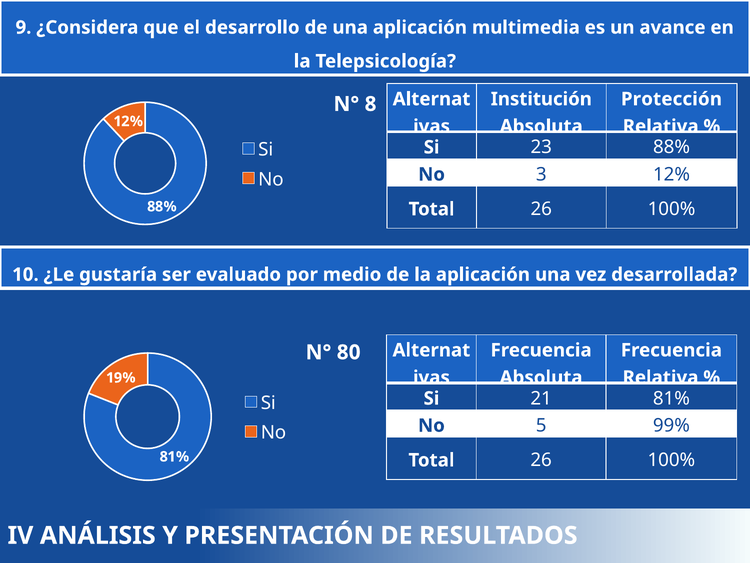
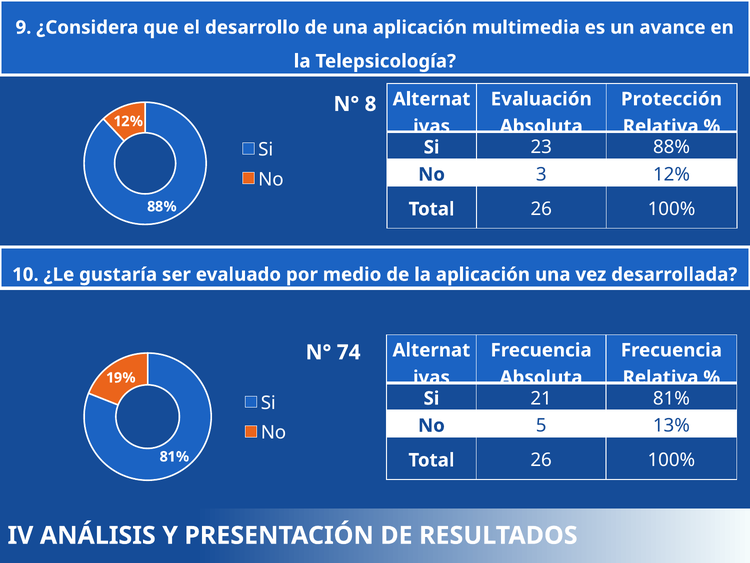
Institución: Institución -> Evaluación (541, 99)
80: 80 -> 74 (349, 352)
99%: 99% -> 13% (671, 425)
